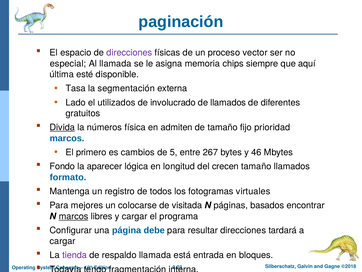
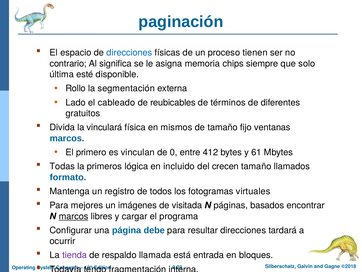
direcciones colour: purple -> blue (129, 53)
vector: vector -> tienen (255, 53)
especial: especial -> contrario (68, 63)
Al llamada: llamada -> significa (116, 63)
aquí: aquí -> solo (307, 63)
Tasa: Tasa -> Rollo (76, 88)
utilizados: utilizados -> cableado (116, 102)
involucrado: involucrado -> reubicables (173, 102)
de llamados: llamados -> términos (228, 102)
Divida underline: present -> none (62, 127)
números: números -> vinculará (104, 127)
admiten: admiten -> mismos (177, 127)
prioridad: prioridad -> ventanas (272, 127)
cambios: cambios -> vinculan (138, 152)
5: 5 -> 0 (174, 152)
267: 267 -> 412 (210, 152)
46: 46 -> 61 (256, 152)
Fondo: Fondo -> Todas (62, 166)
aparecer: aparecer -> primeros (104, 166)
longitud: longitud -> incluido (179, 166)
colocarse: colocarse -> imágenes (138, 205)
cargar: cargar -> ocurrir (63, 241)
